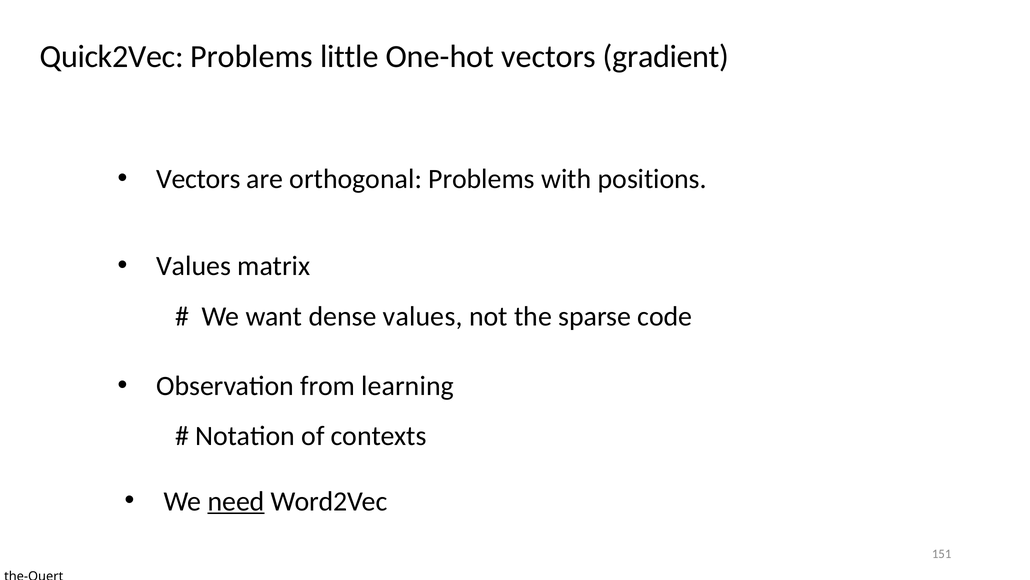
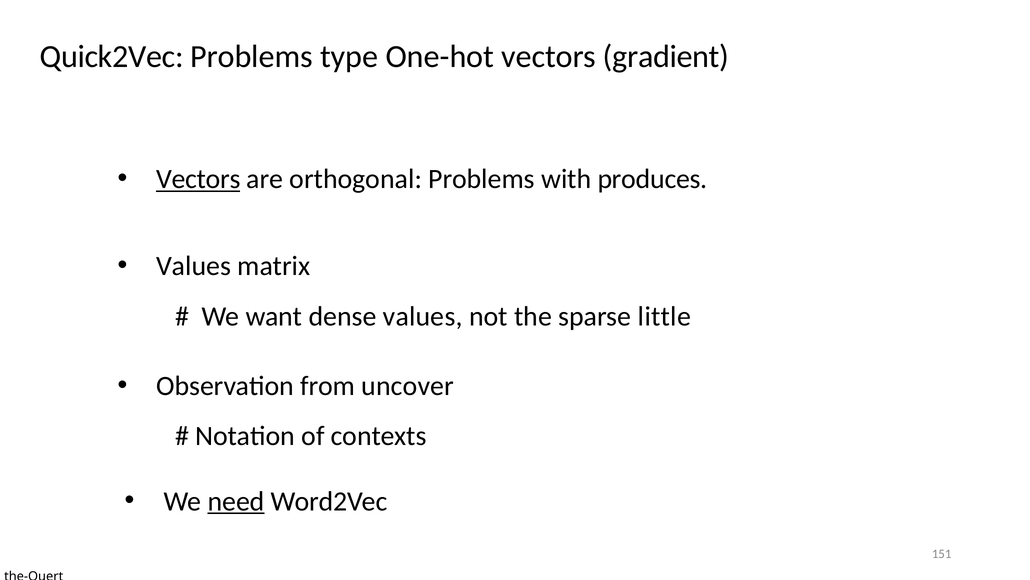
little: little -> type (349, 57)
Vectors underline: none -> present (198, 179)
positions: positions -> produces (652, 179)
code: code -> little (664, 316)
learning: learning -> uncover (408, 386)
